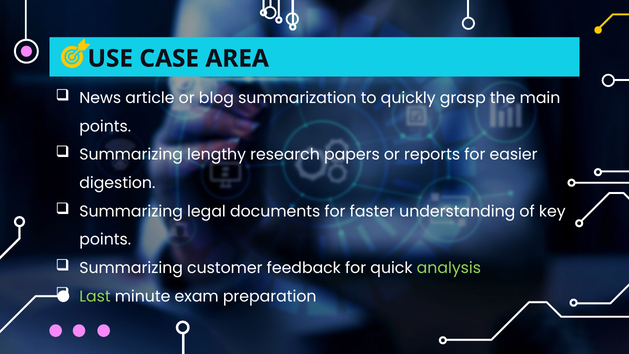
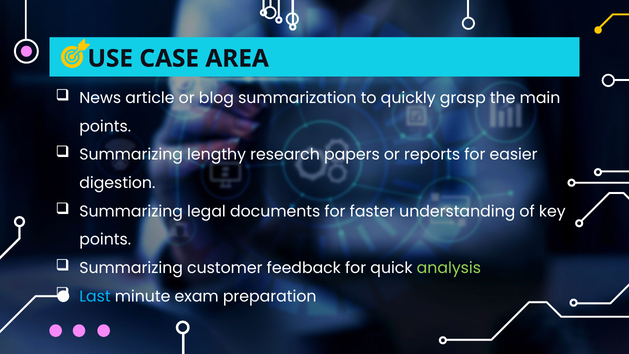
Last colour: light green -> light blue (95, 296)
